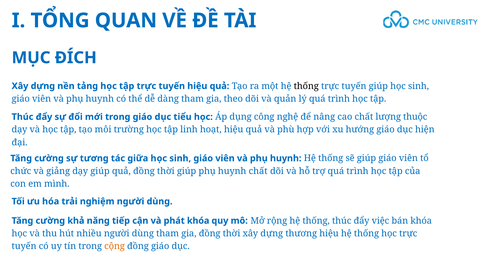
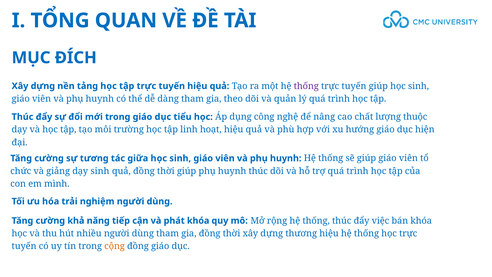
thống colour: black -> purple (306, 86)
dạy giúp: giúp -> sinh (100, 171)
huynh chất: chất -> thúc (258, 171)
